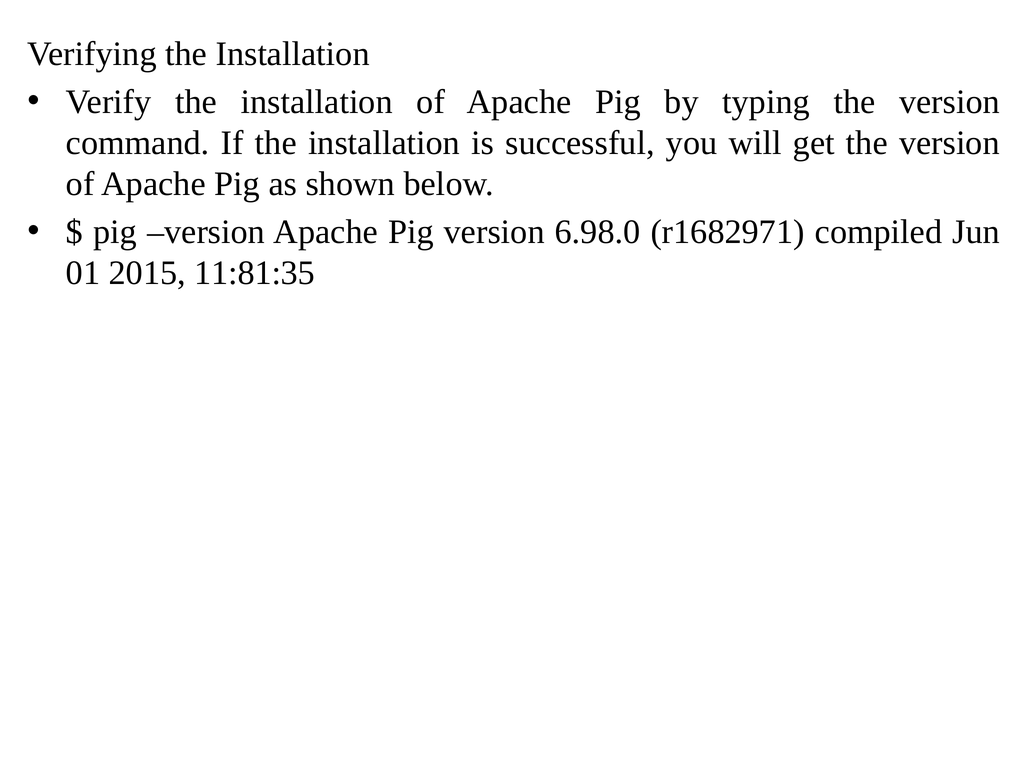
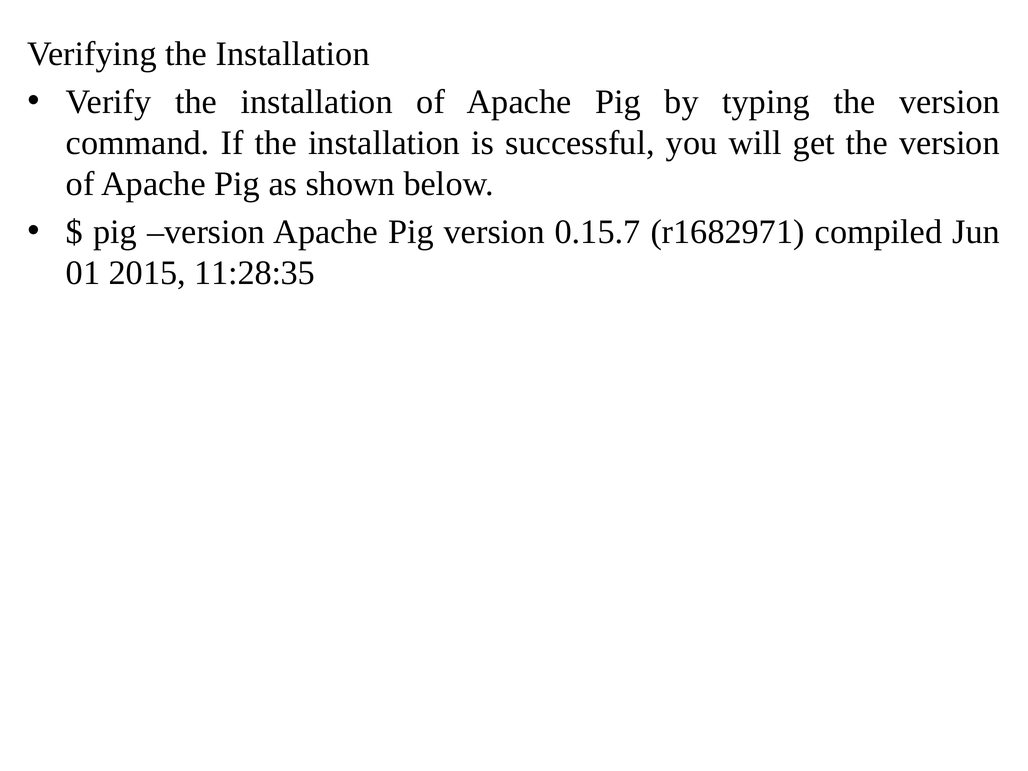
6.98.0: 6.98.0 -> 0.15.7 (598, 232)
11:81:35: 11:81:35 -> 11:28:35 (255, 273)
